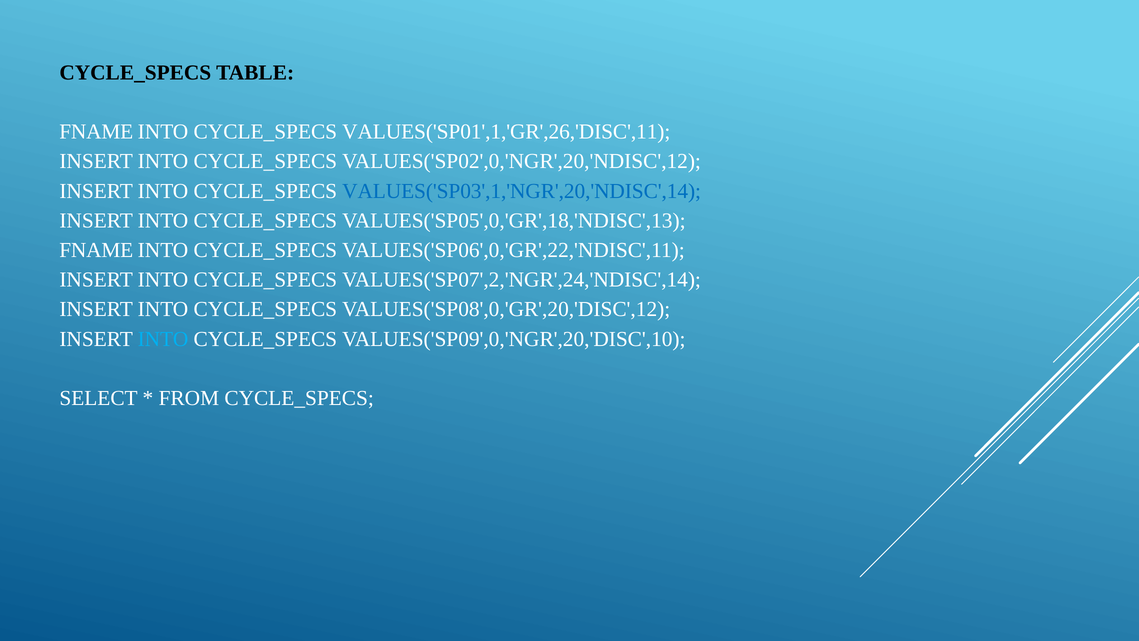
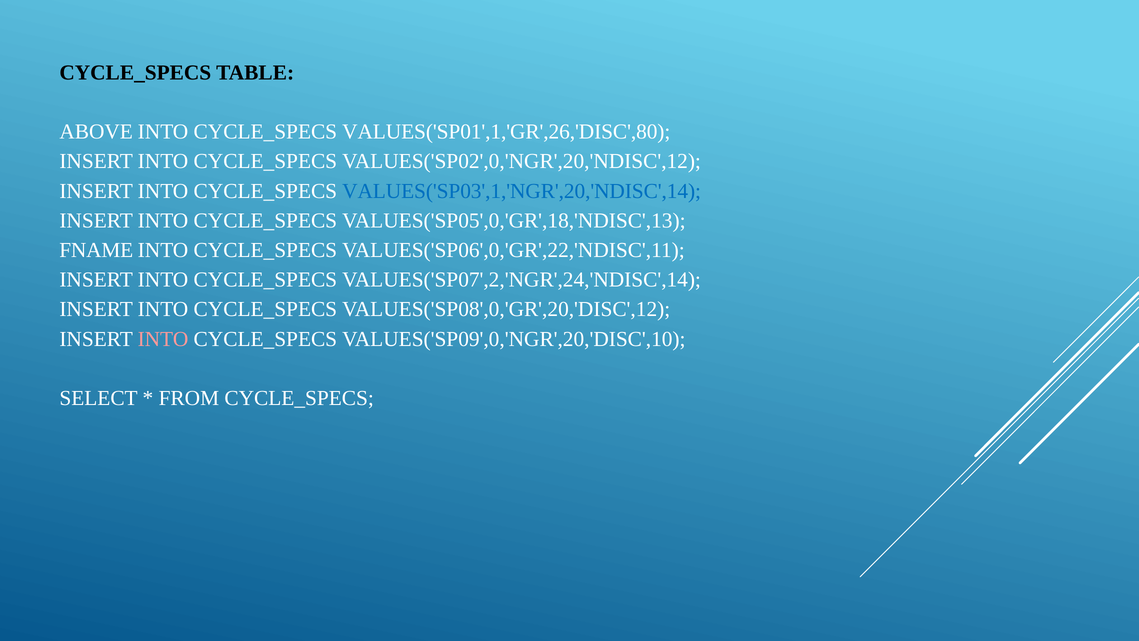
FNAME: FNAME -> ABOVE (96, 132)
VALUES('SP01',1,'GR',26,'DISC',11: VALUES('SP01',1,'GR',26,'DISC',11 -> VALUES('SP01',1,'GR',26,'DISC',80 (506, 132)
INTO colour: light blue -> pink (163, 339)
